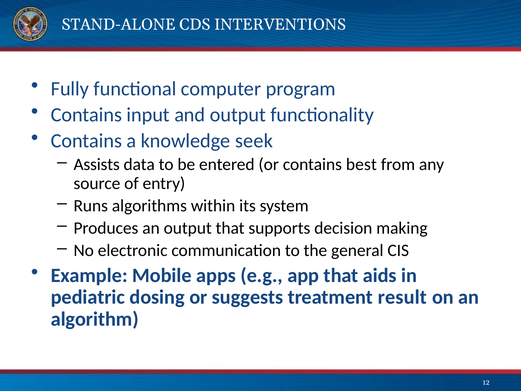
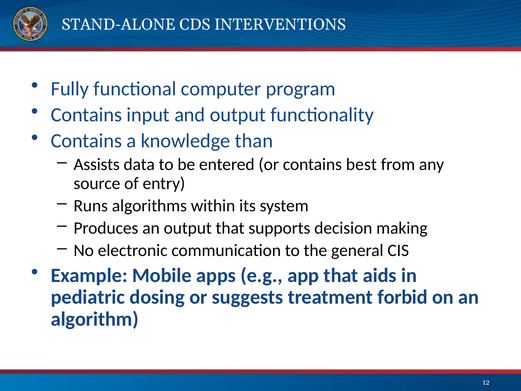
seek: seek -> than (254, 141)
result: result -> forbid (403, 297)
